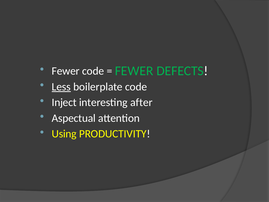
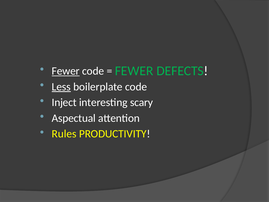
Fewer underline: none -> present (66, 71)
after: after -> scary (142, 102)
Using: Using -> Rules (64, 134)
